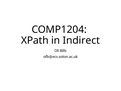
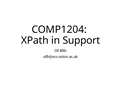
Indirect: Indirect -> Support (81, 40)
